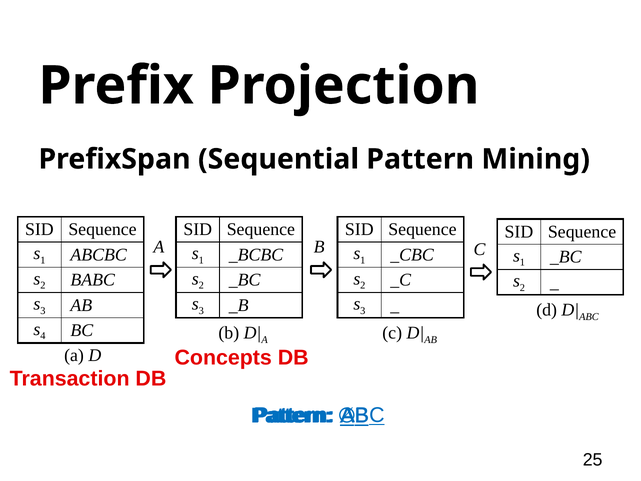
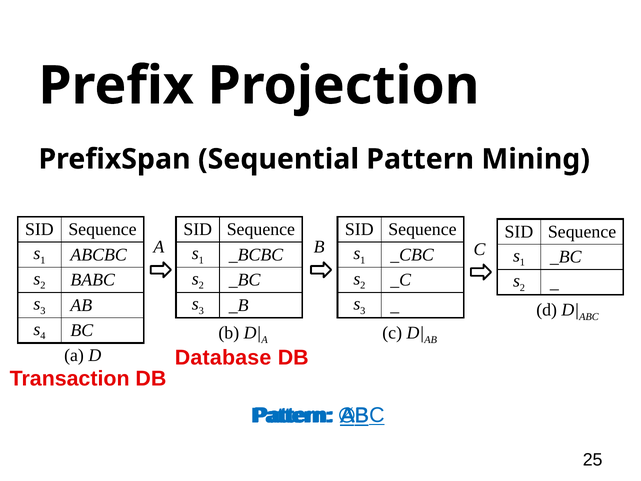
Concepts: Concepts -> Database (223, 357)
